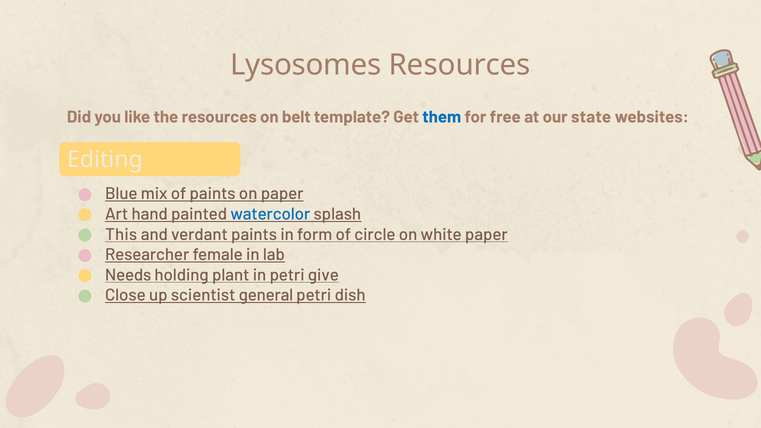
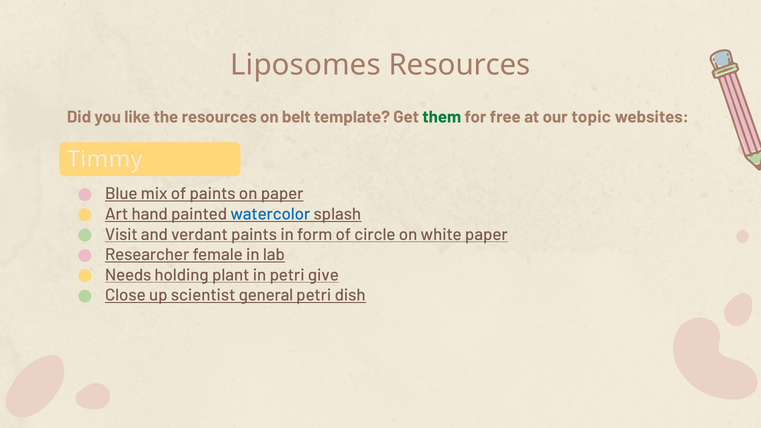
Lysosomes: Lysosomes -> Liposomes (306, 65)
them colour: blue -> green (442, 117)
state: state -> topic (591, 117)
Editing: Editing -> Timmy (105, 160)
This: This -> Visit (121, 234)
